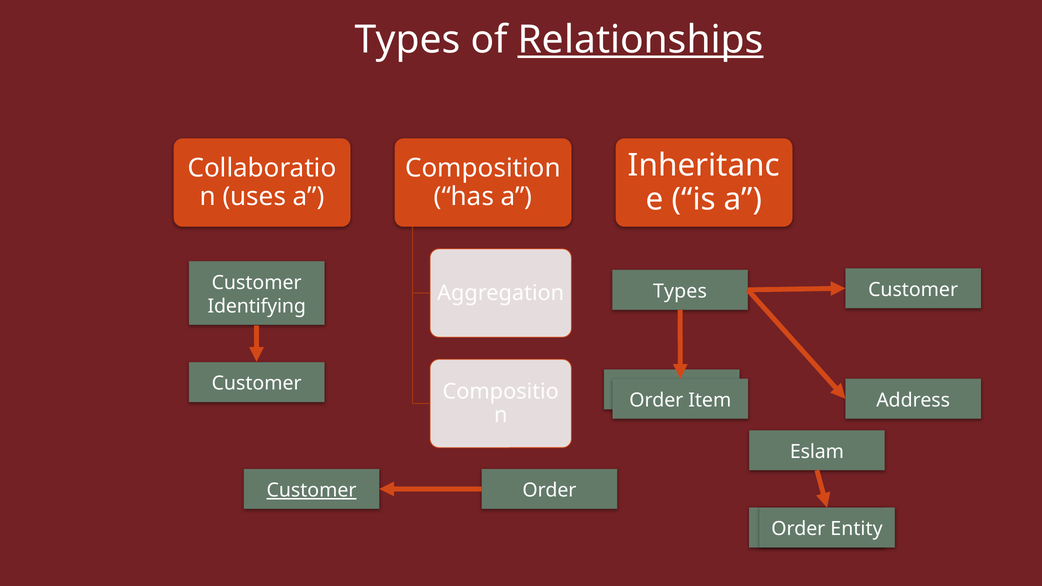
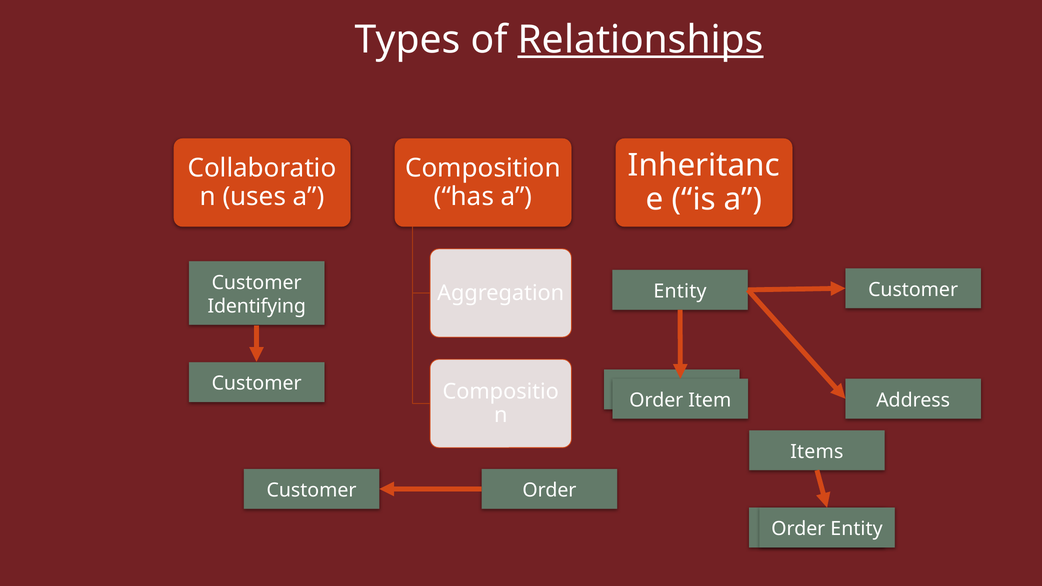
Types: Types -> Entity (680, 291)
Eslam: Eslam -> Items (817, 452)
Customer underline: present -> none (312, 490)
